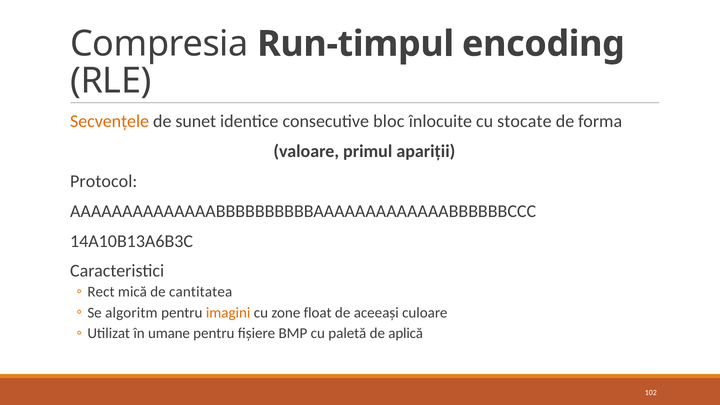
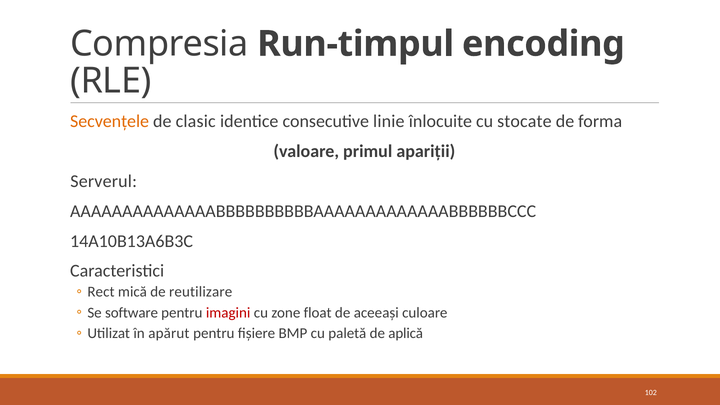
sunet: sunet -> clasic (196, 121)
bloc: bloc -> linie (389, 121)
Protocol: Protocol -> Serverul (104, 181)
cantitatea: cantitatea -> reutilizare (201, 292)
algoritm: algoritm -> software (132, 313)
imagini colour: orange -> red (228, 313)
umane: umane -> apărut (169, 333)
